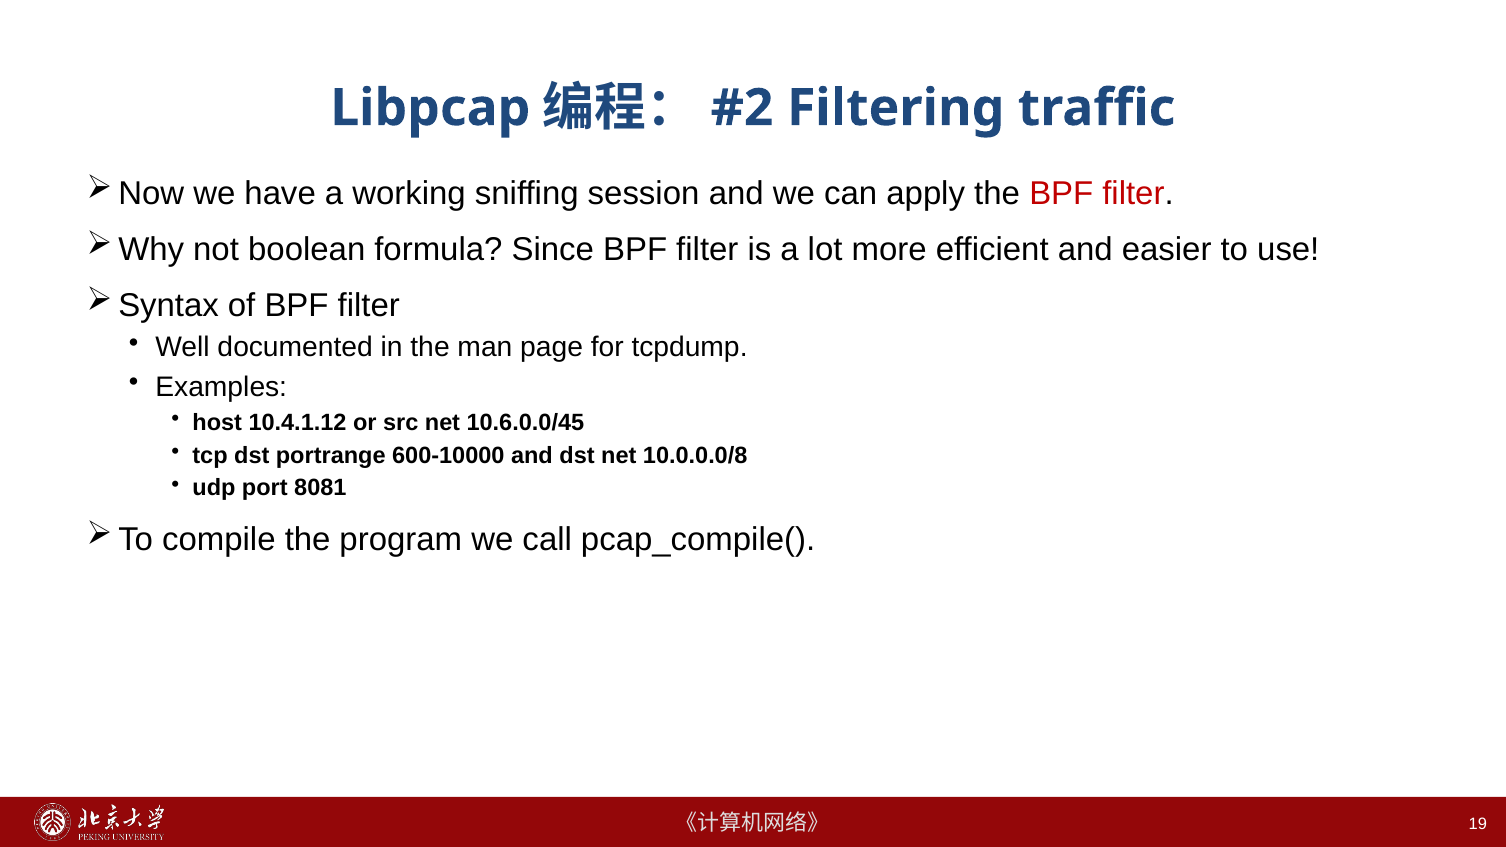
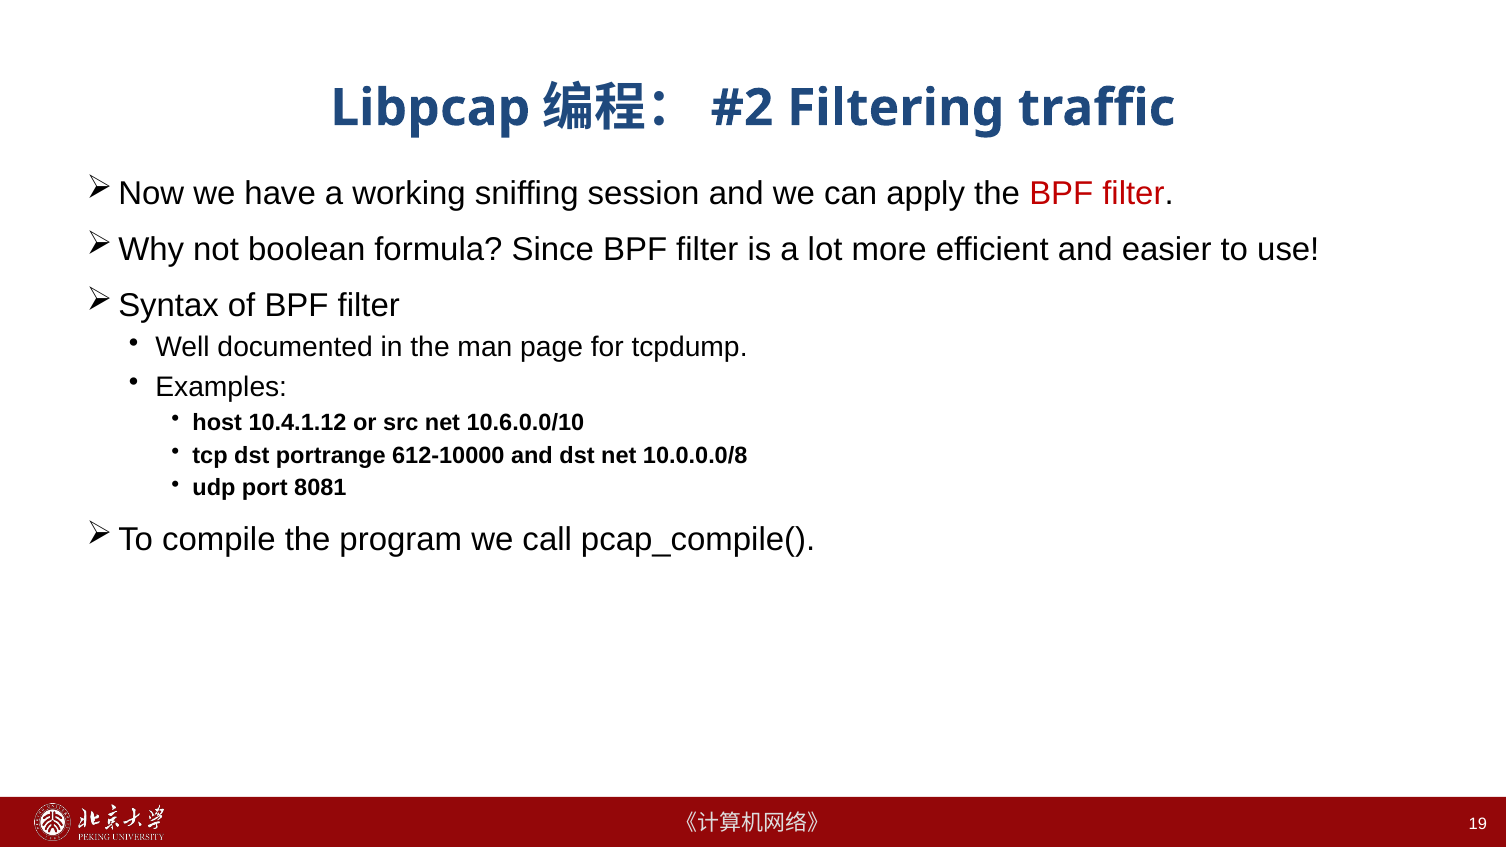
10.6.0.0/45: 10.6.0.0/45 -> 10.6.0.0/10 (525, 422)
600-10000: 600-10000 -> 612-10000 (448, 455)
